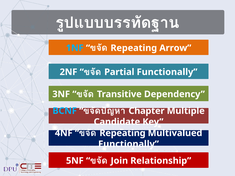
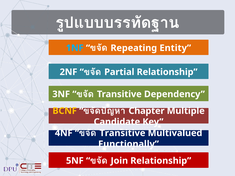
Arrow: Arrow -> Entity (175, 48)
Partial Functionally: Functionally -> Relationship (167, 72)
BCNF colour: light blue -> yellow (65, 111)
Repeating: Repeating -> Transitive (122, 133)
